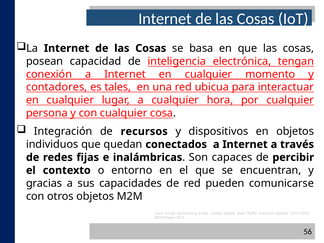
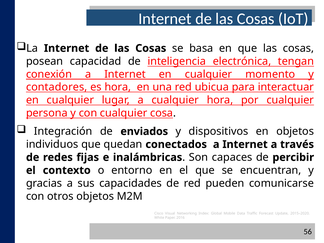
es tales: tales -> hora (118, 87)
recursos: recursos -> enviados (144, 131)
